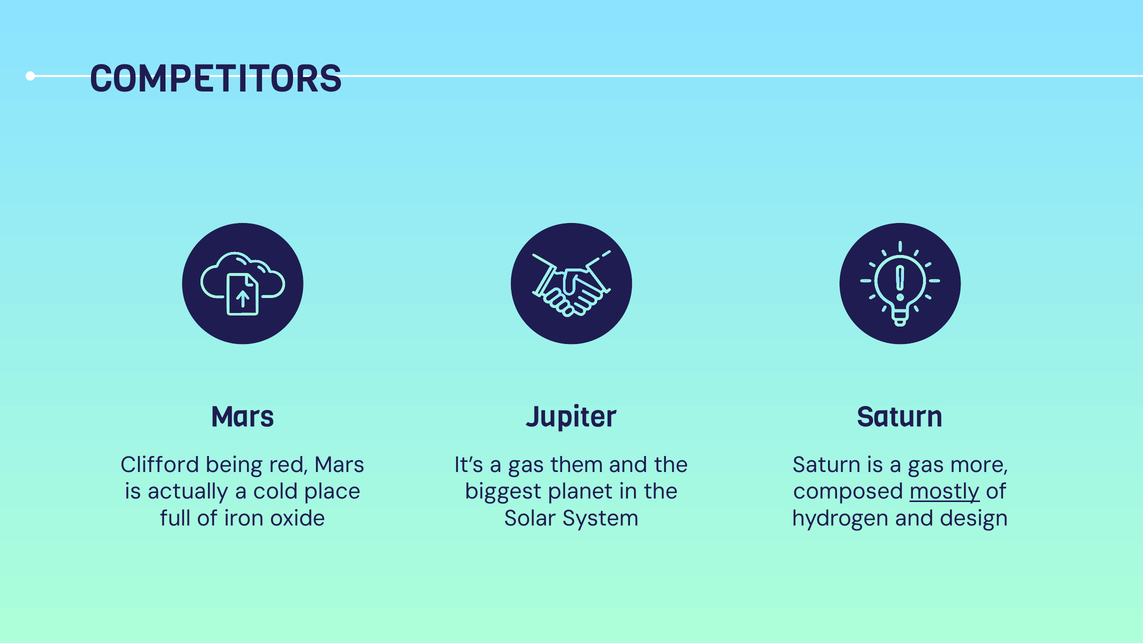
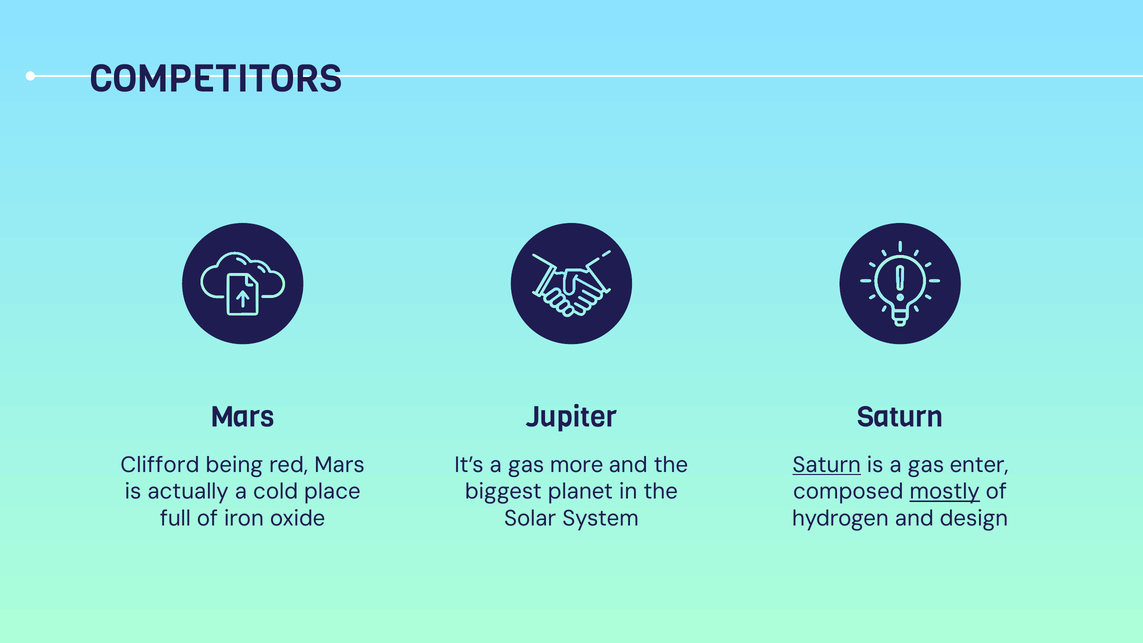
them: them -> more (577, 465)
Saturn underline: none -> present (827, 465)
more: more -> enter (979, 465)
